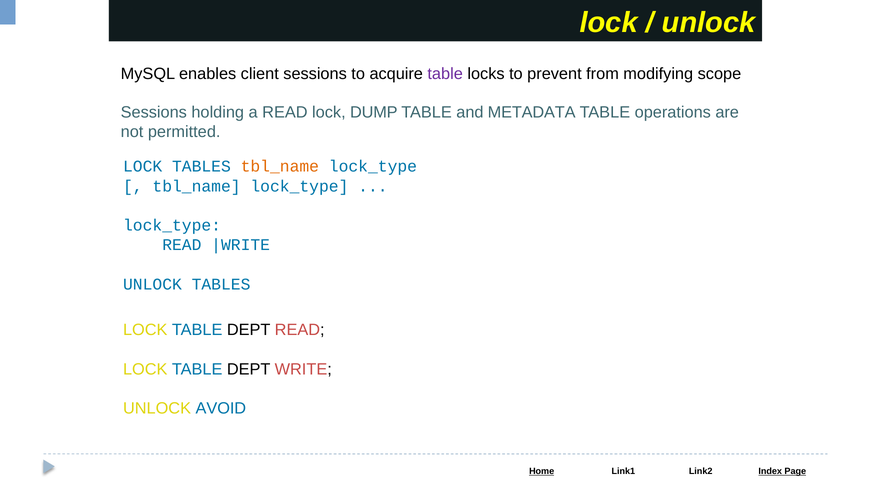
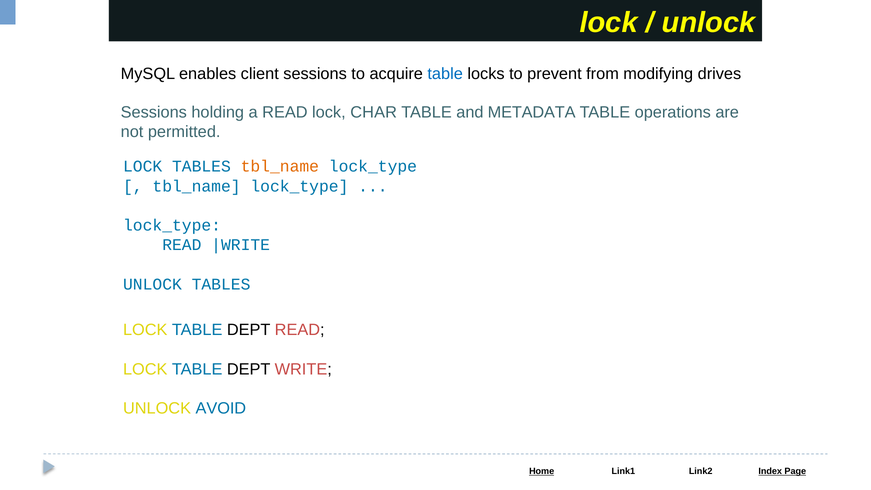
table colour: purple -> blue (445, 74)
scope: scope -> drives (719, 74)
DUMP: DUMP -> CHAR (374, 112)
